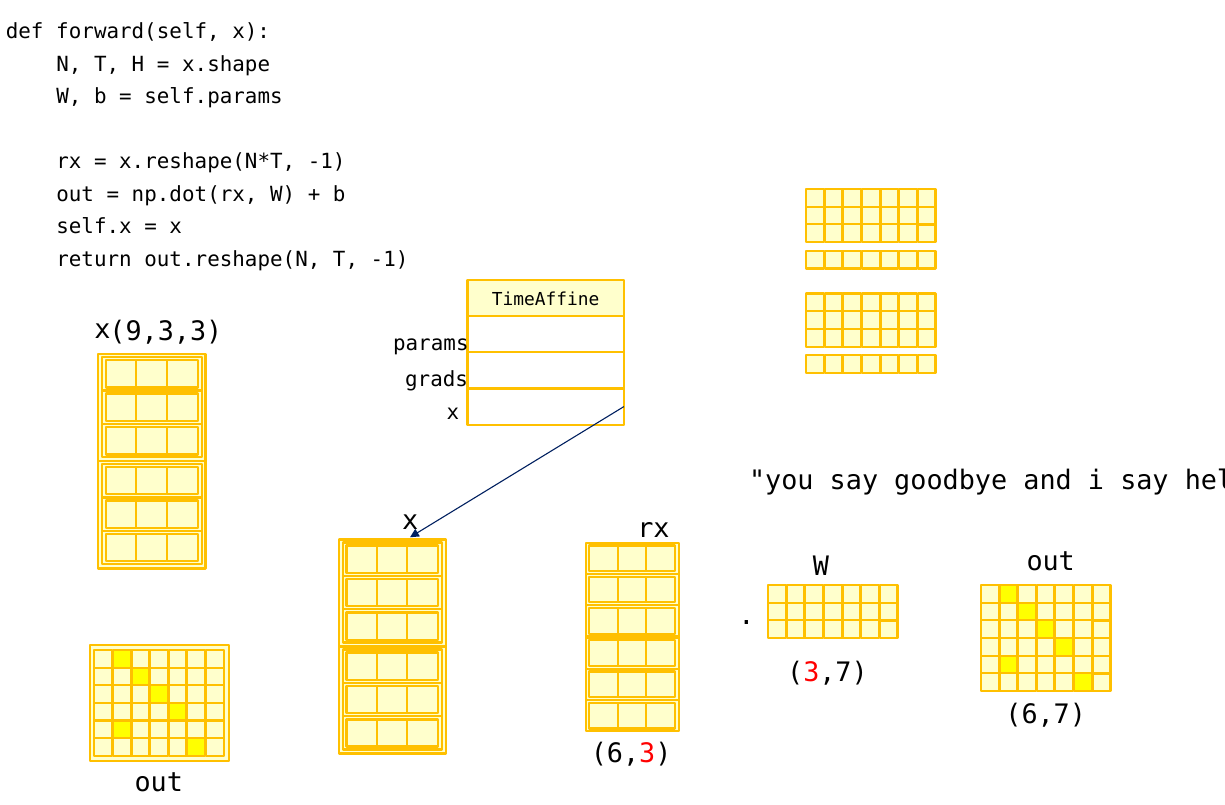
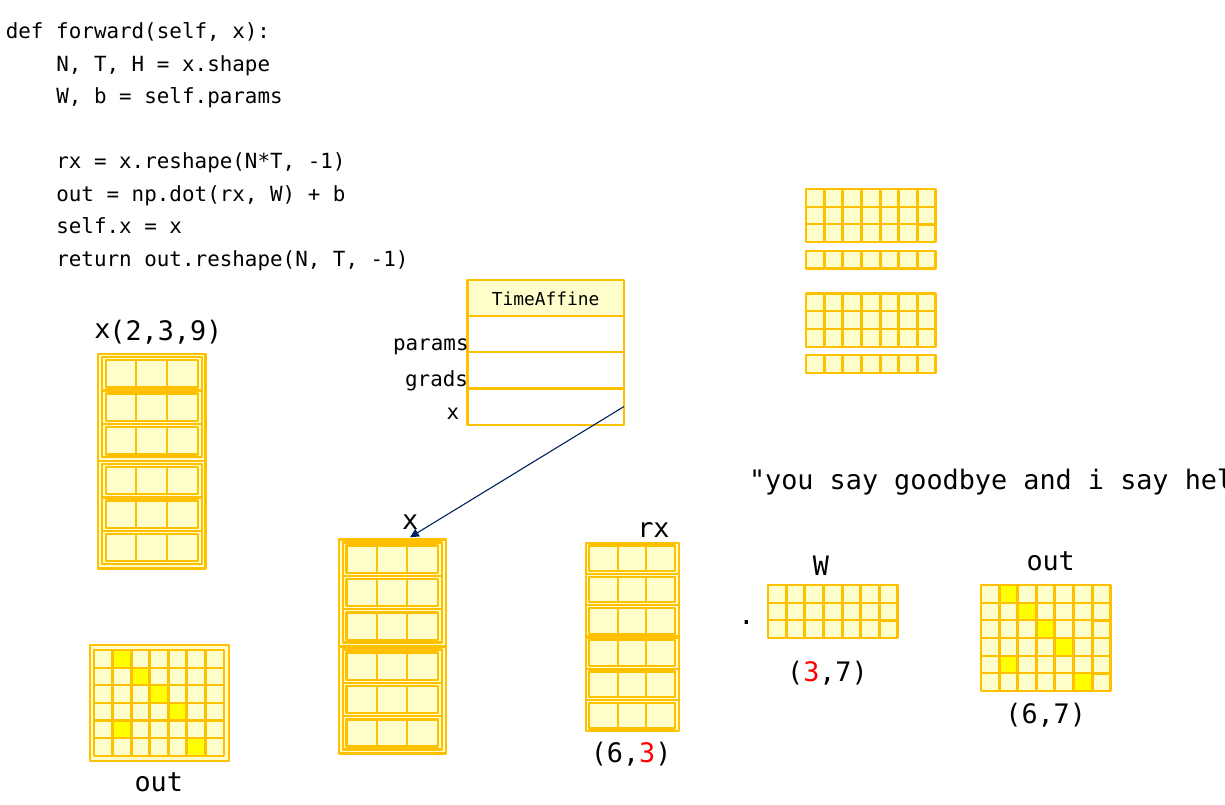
9,3,3: 9,3,3 -> 2,3,9 (166, 332)
